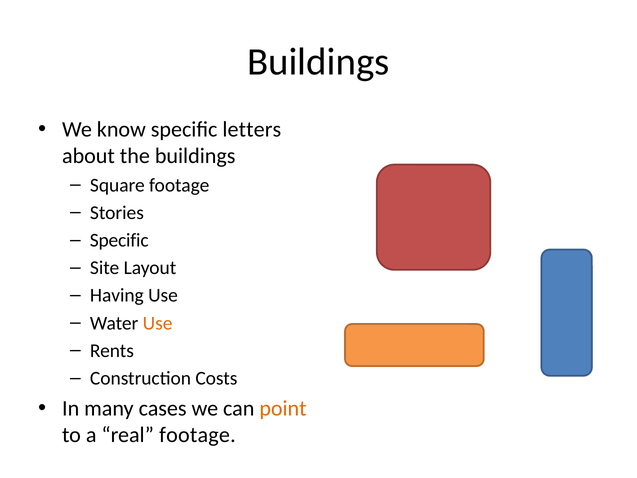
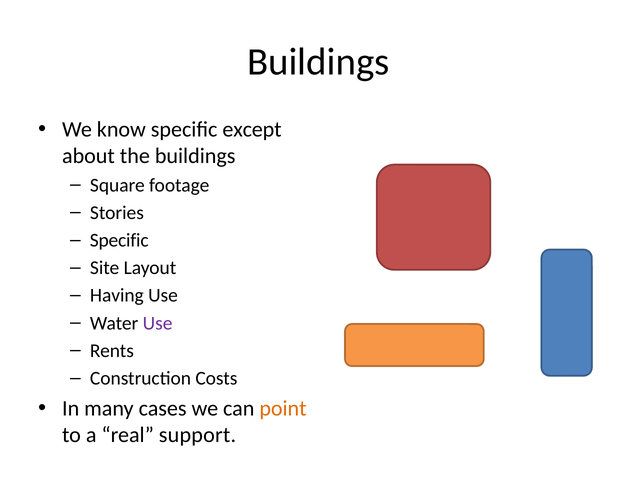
letters: letters -> except (252, 129)
Use colour: orange -> purple (158, 323)
real footage: footage -> support (198, 435)
